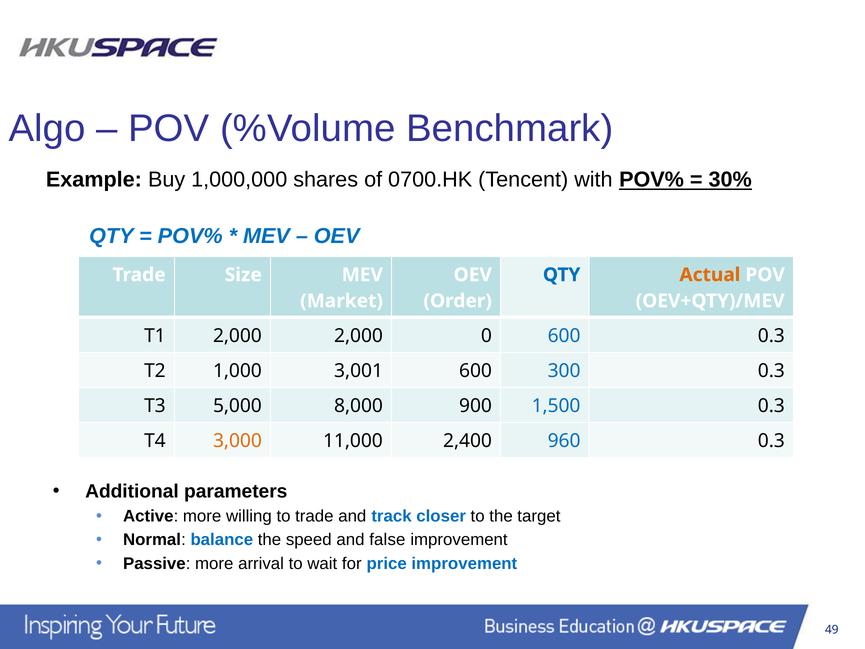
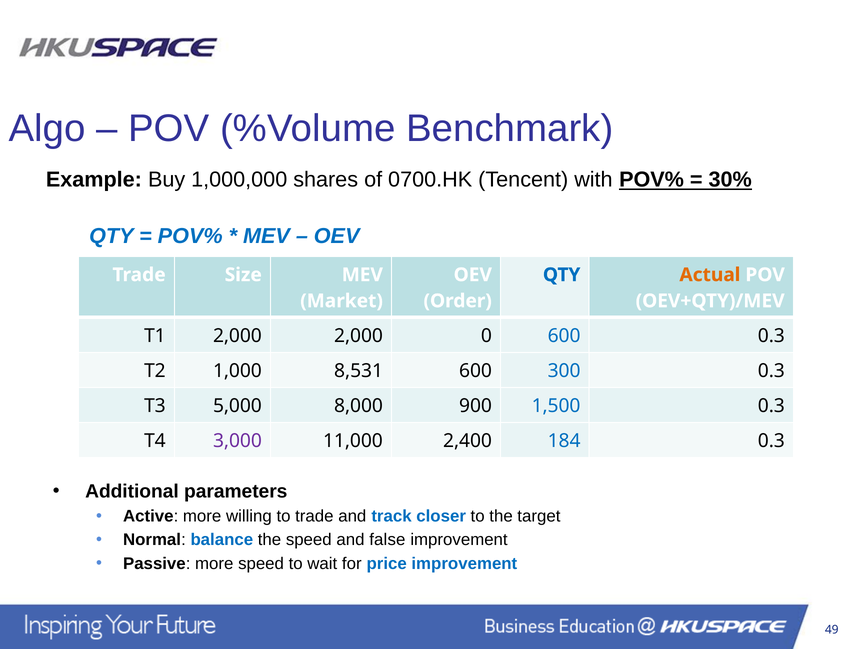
3,001: 3,001 -> 8,531 (359, 371)
3,000 colour: orange -> purple (237, 441)
960: 960 -> 184 (564, 441)
more arrival: arrival -> speed (261, 563)
